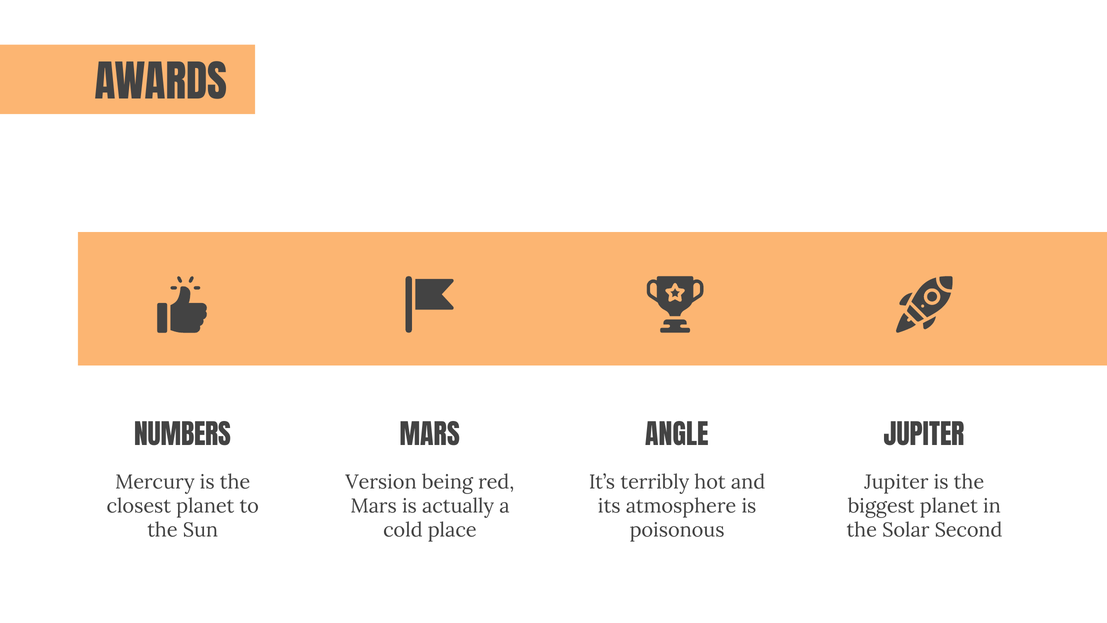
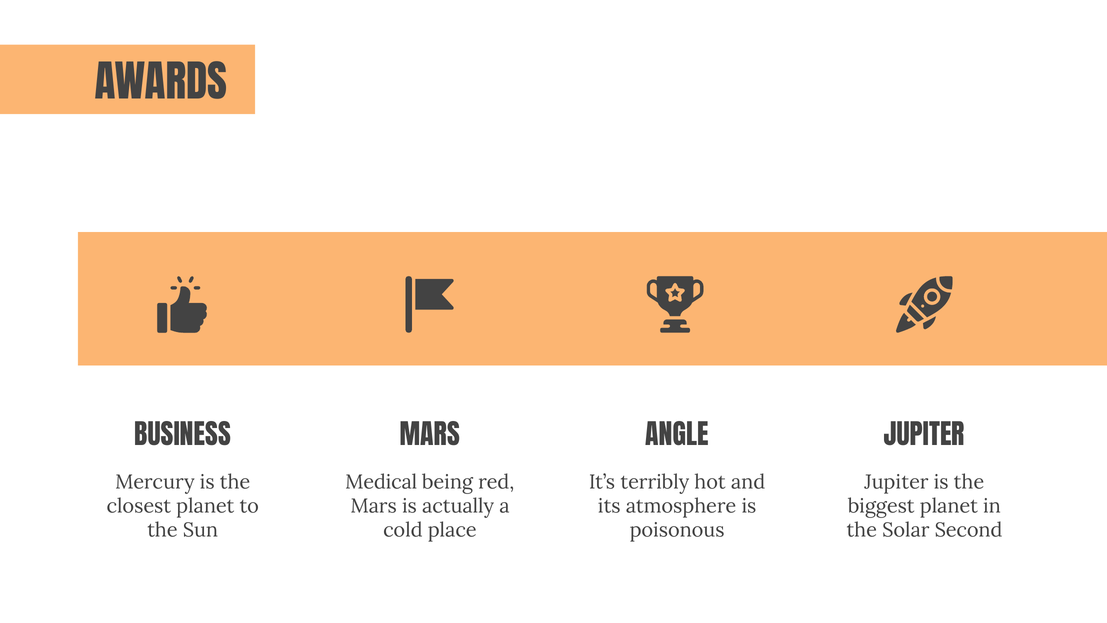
NUMBERS: NUMBERS -> BUSINESS (183, 436)
Version: Version -> Medical (381, 482)
